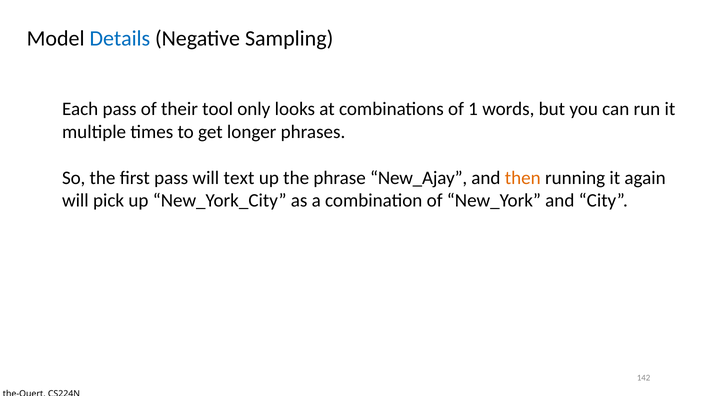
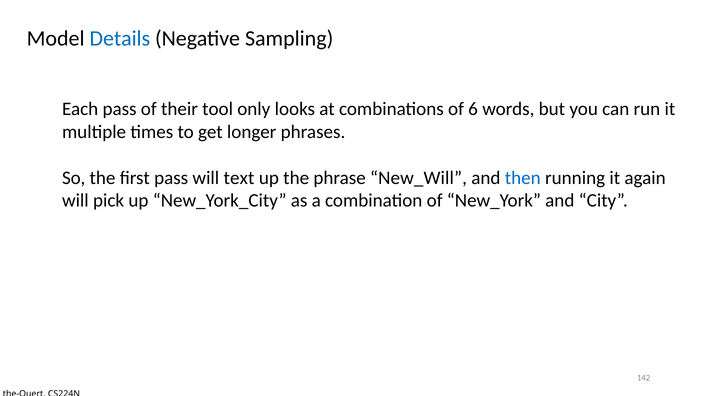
1: 1 -> 6 (473, 109)
New_Ajay: New_Ajay -> New_Will (418, 178)
then colour: orange -> blue (523, 178)
